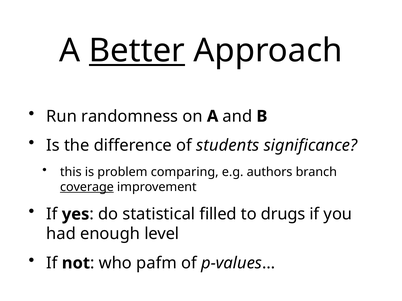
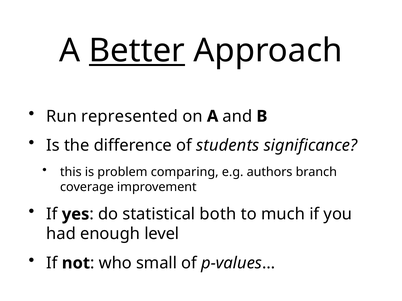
randomness: randomness -> represented (130, 116)
coverage underline: present -> none (87, 187)
filled: filled -> both (218, 214)
drugs: drugs -> much (283, 214)
pafm: pafm -> small (157, 263)
